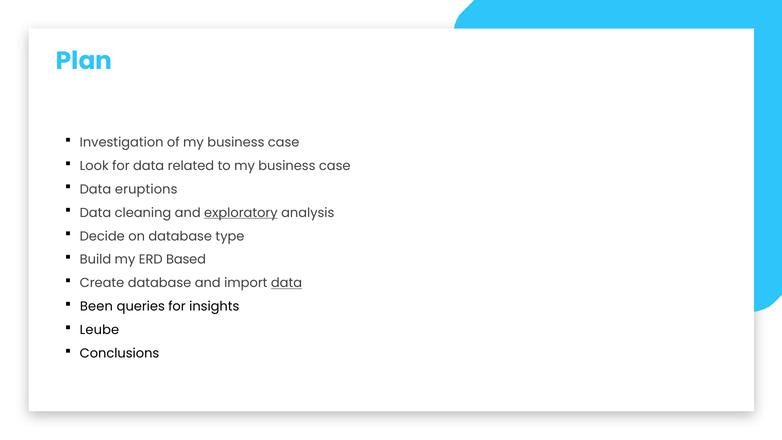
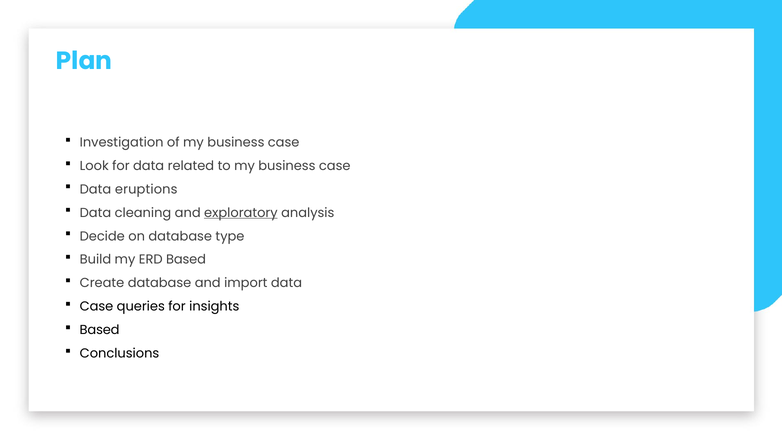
data underline: present -> none (287, 283)
Been: Been -> Case (97, 307)
Leube: Leube -> Based (100, 330)
